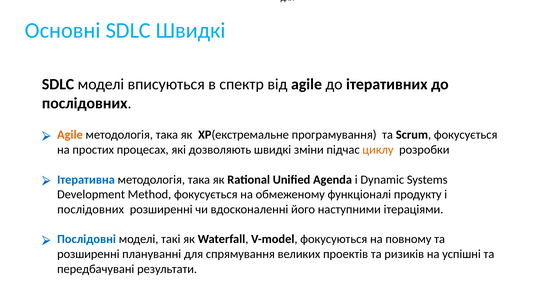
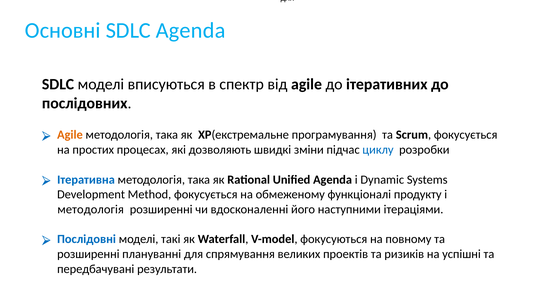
SDLC Швидкі: Швидкі -> Agenda (191, 30)
циклу colour: orange -> blue (378, 150)
послідовних: послідовних -> методологія (91, 209)
